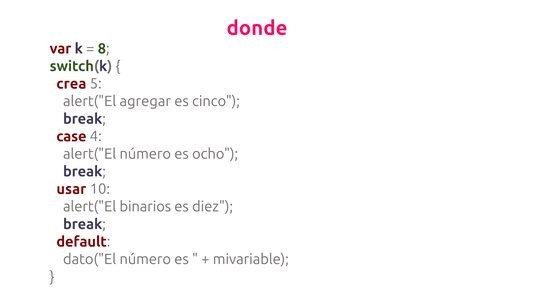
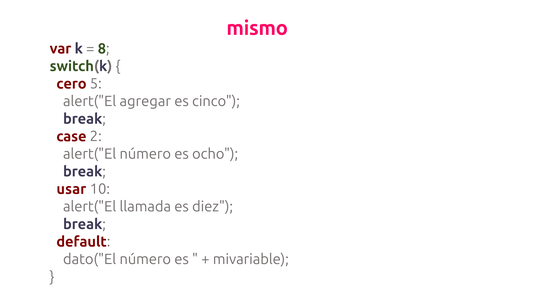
donde: donde -> mismo (257, 28)
crea: crea -> cero (71, 84)
4: 4 -> 2 (96, 136)
binarios: binarios -> llamada (145, 206)
